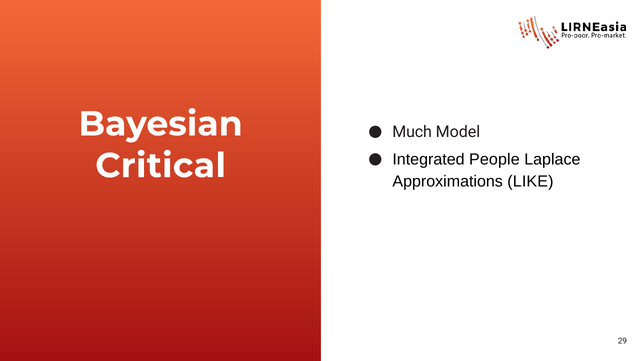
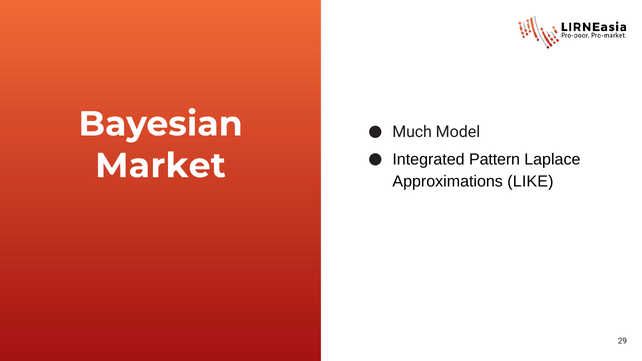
People: People -> Pattern (495, 160)
Critical: Critical -> Market (161, 166)
